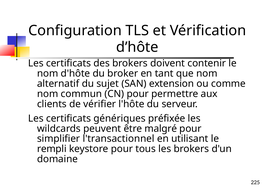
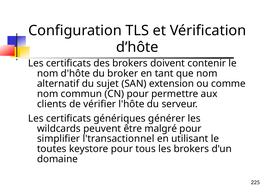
préfixée: préfixée -> générer (167, 118)
rempli: rempli -> toutes (52, 149)
